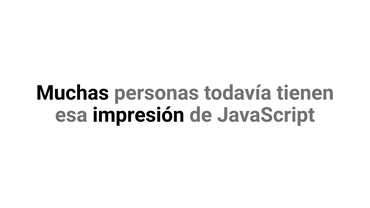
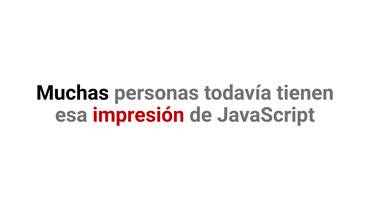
impresión colour: black -> red (138, 115)
